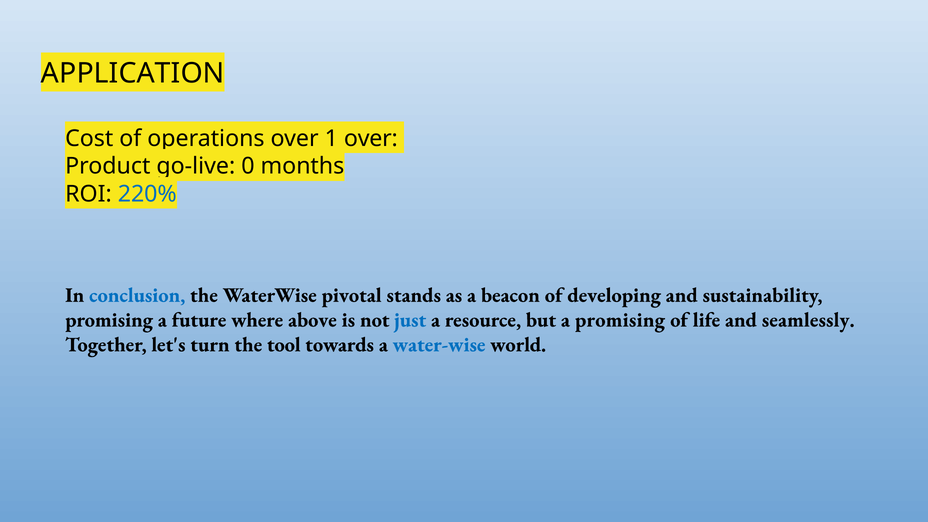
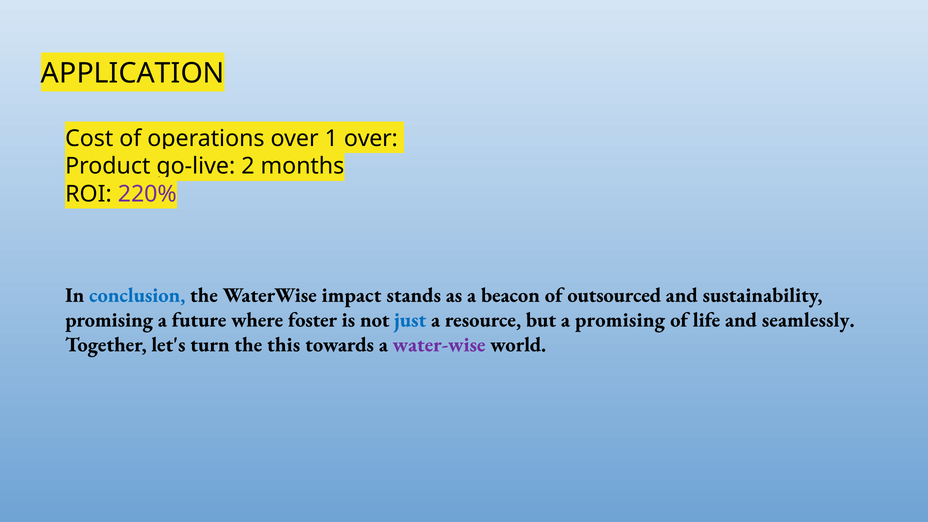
0: 0 -> 2 (248, 166)
220% colour: blue -> purple (147, 194)
pivotal: pivotal -> impact (352, 295)
developing: developing -> outsourced (614, 295)
above: above -> foster (312, 320)
tool: tool -> this (284, 344)
water-wise colour: blue -> purple (439, 344)
